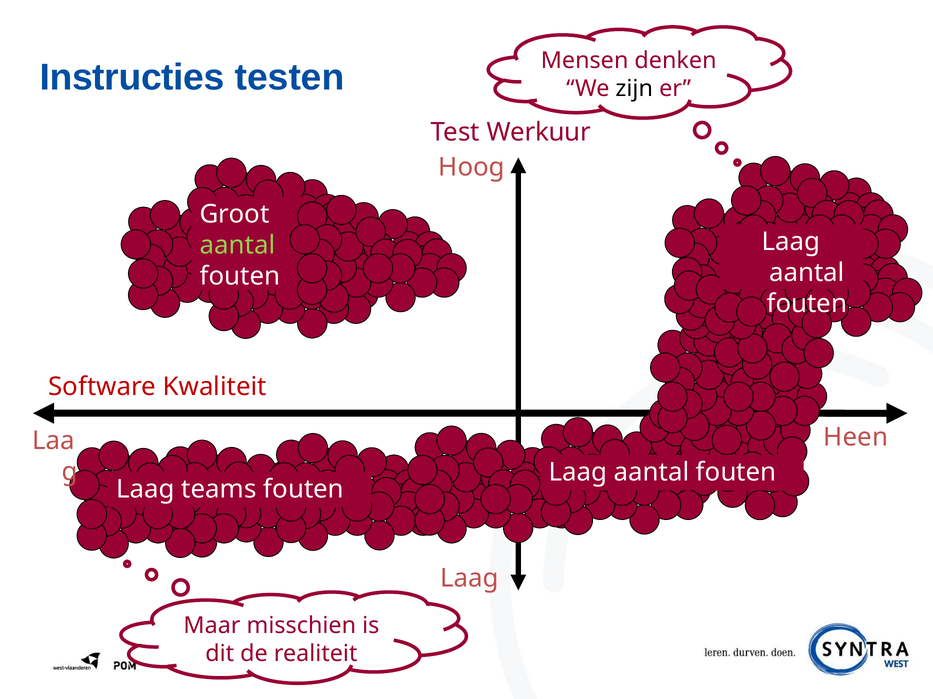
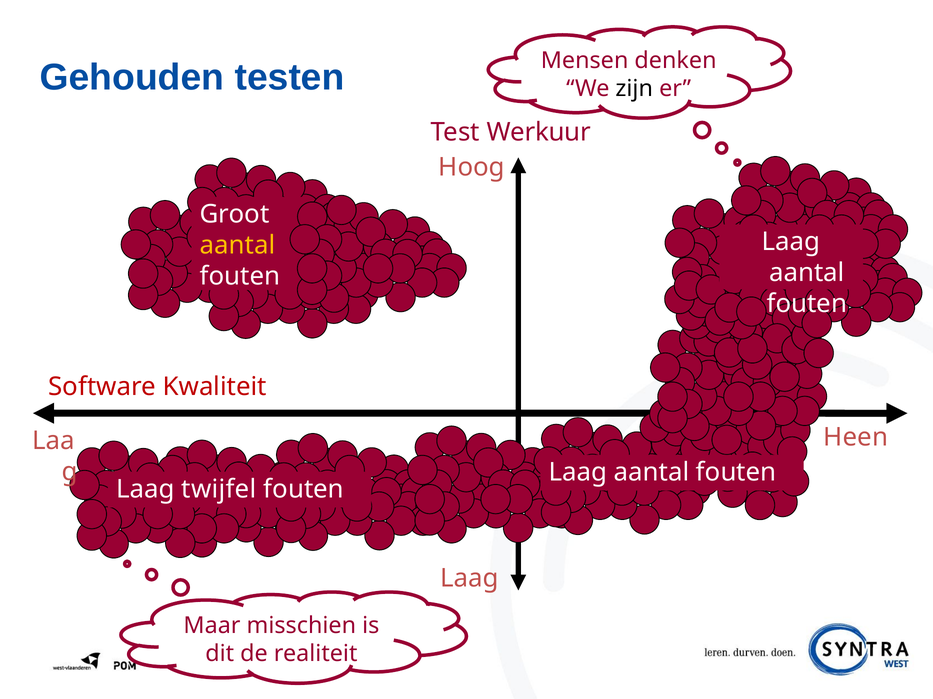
Instructies: Instructies -> Gehouden (132, 77)
aantal colour: light green -> yellow (237, 245)
teams: teams -> twijfel (219, 490)
